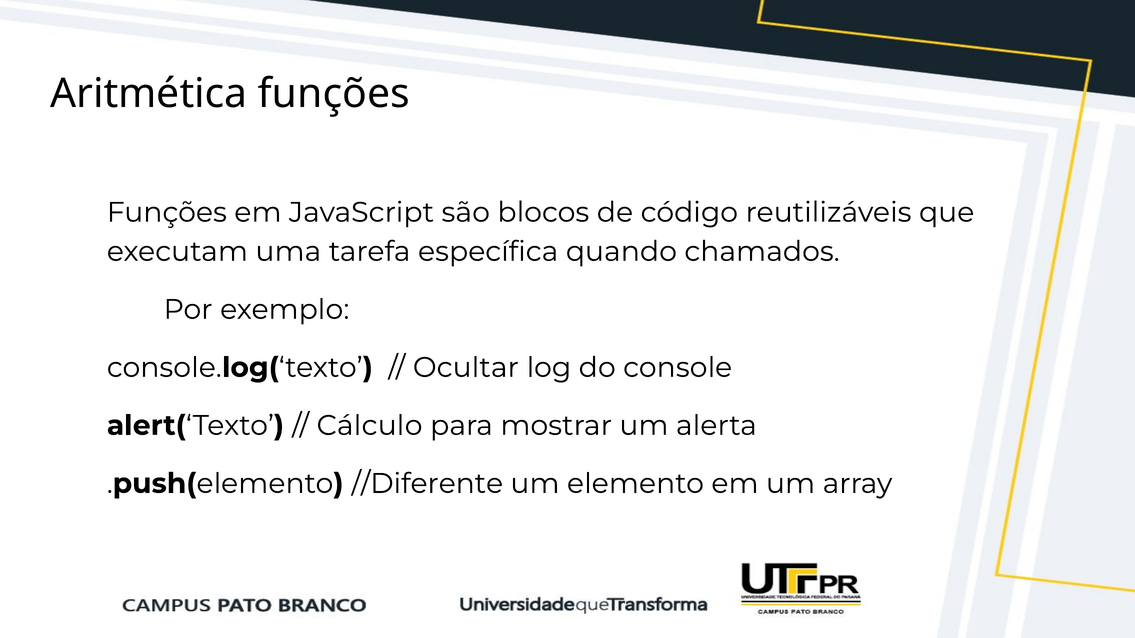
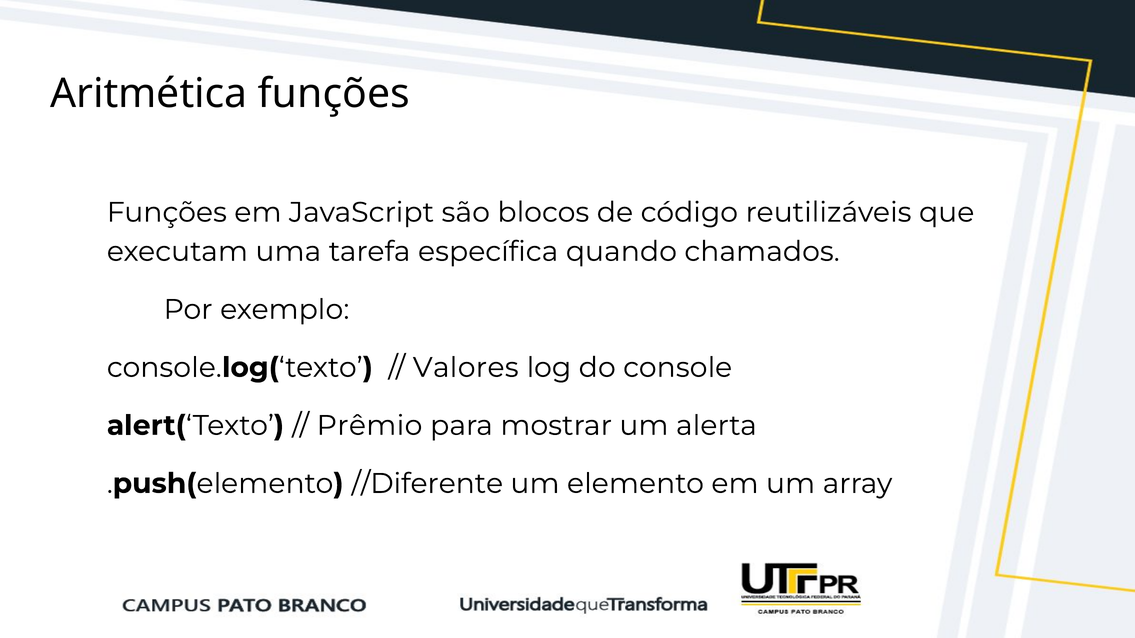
Ocultar: Ocultar -> Valores (466, 368)
Cálculo: Cálculo -> Prêmio (369, 426)
